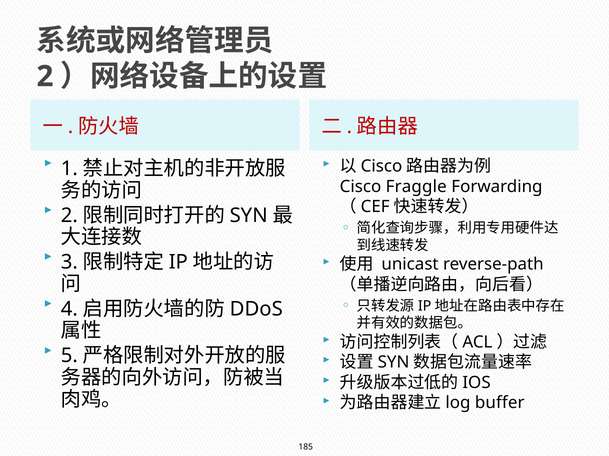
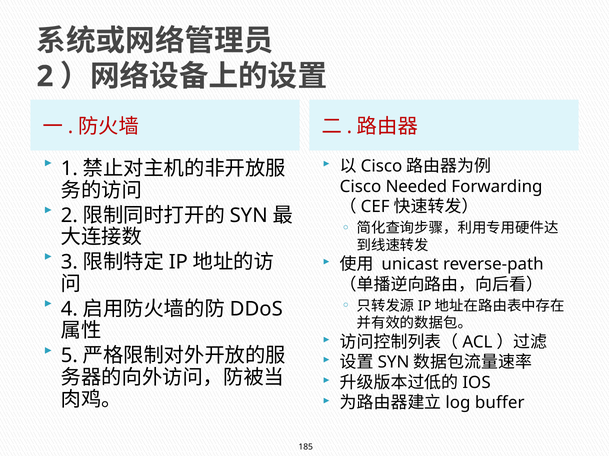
Fraggle: Fraggle -> Needed (416, 187)
